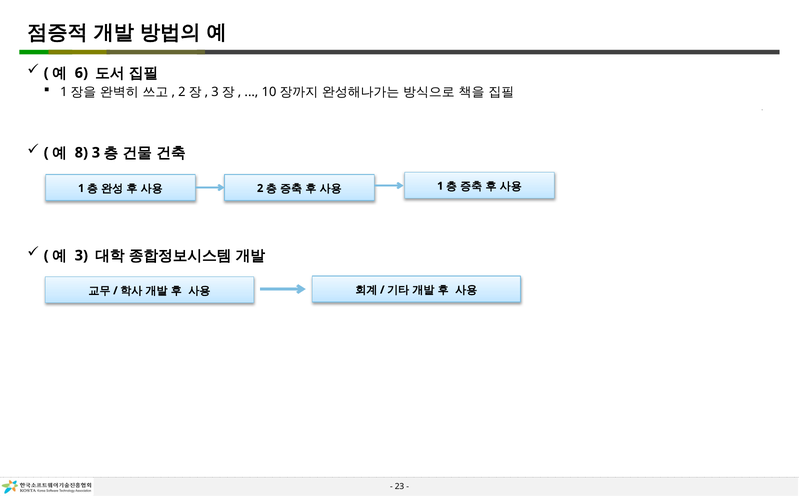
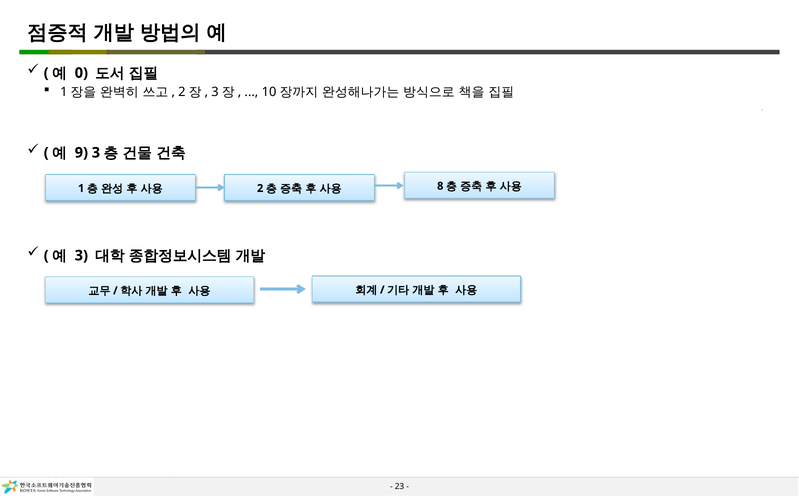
6: 6 -> 0 (81, 73)
8: 8 -> 9 (81, 153)
1: 1 -> 8 (440, 186)
